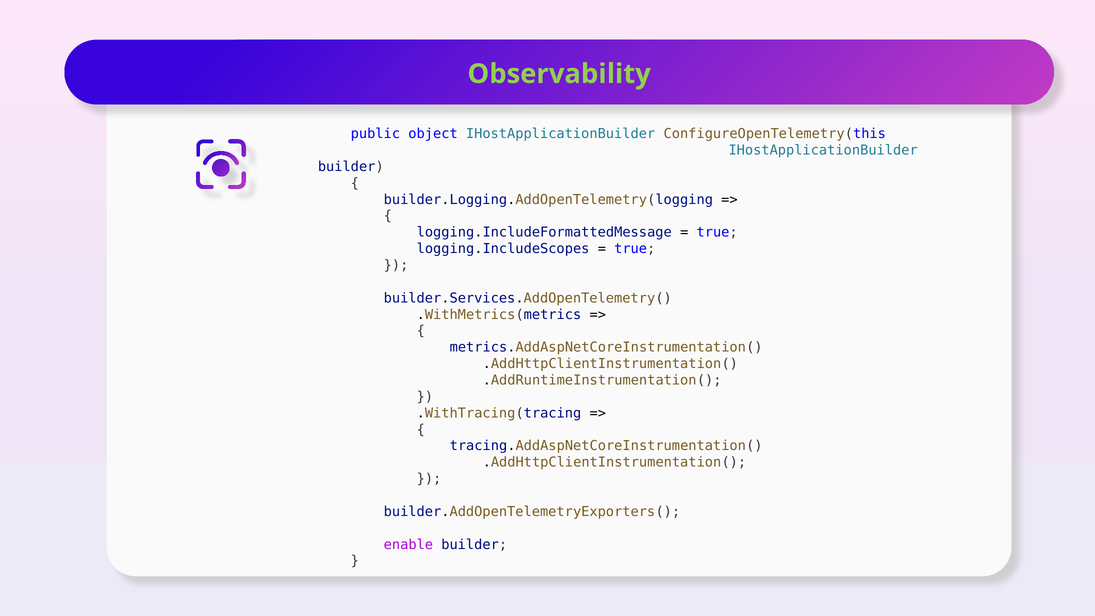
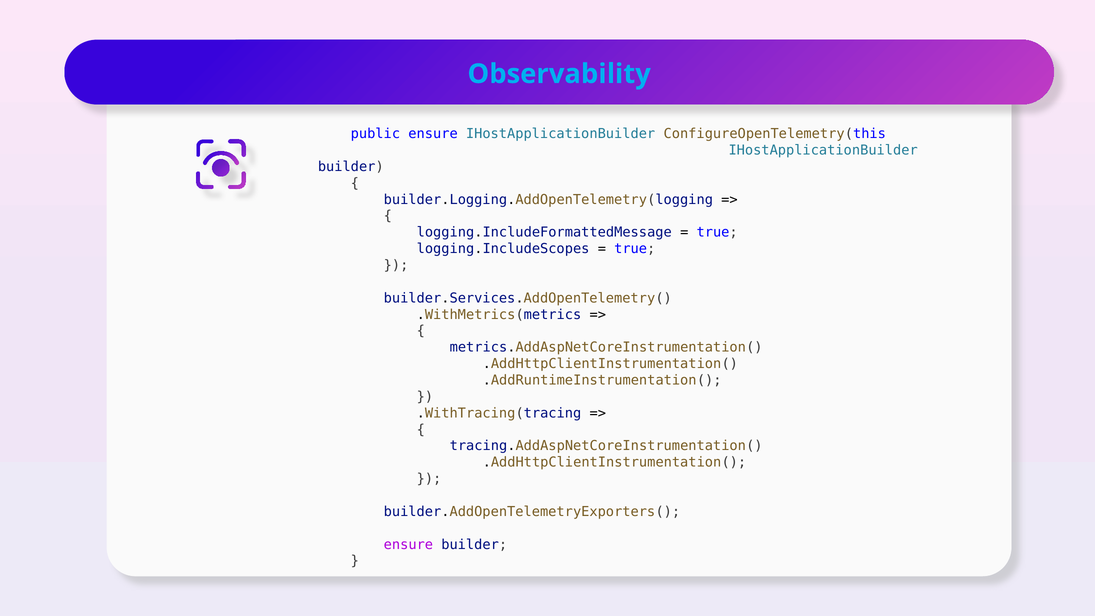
Observability colour: light green -> light blue (559, 74)
public object: object -> ensure (433, 134)
enable: enable -> ensure (408, 544)
